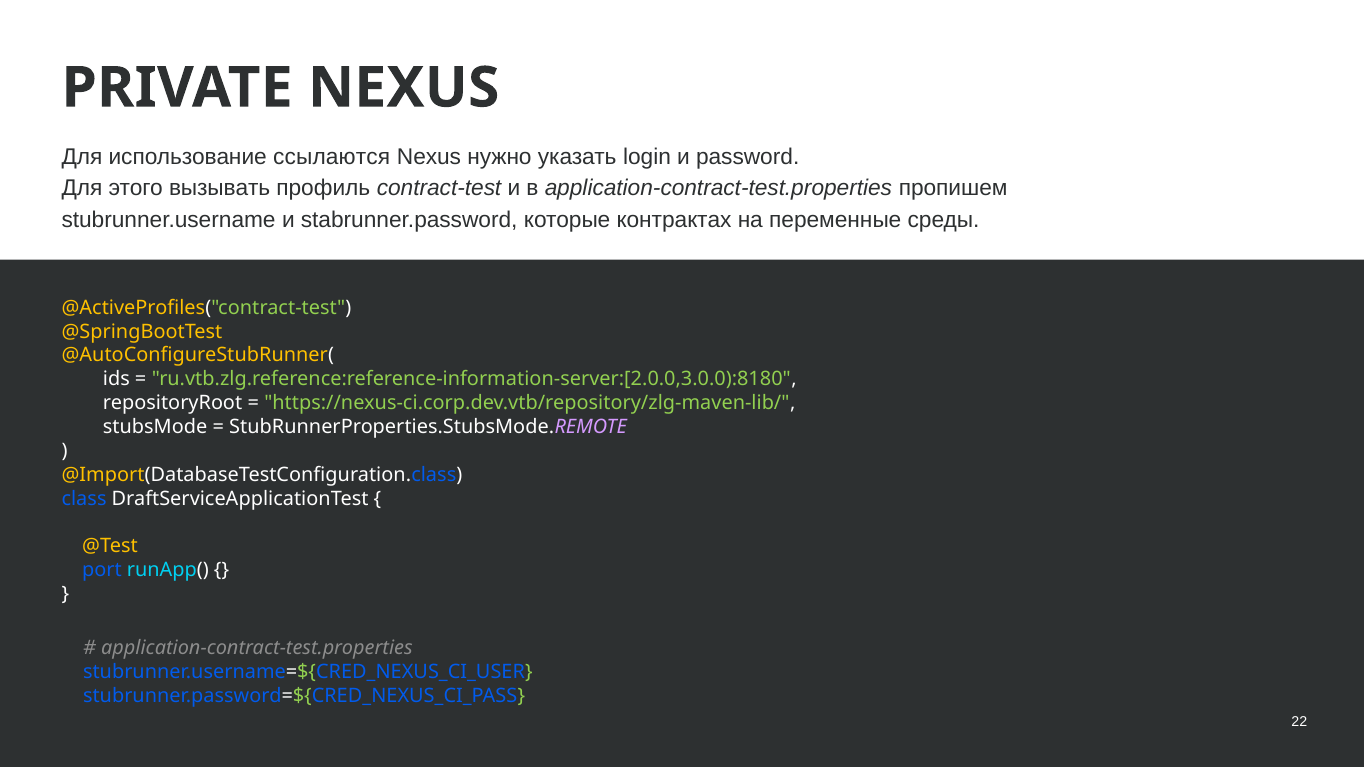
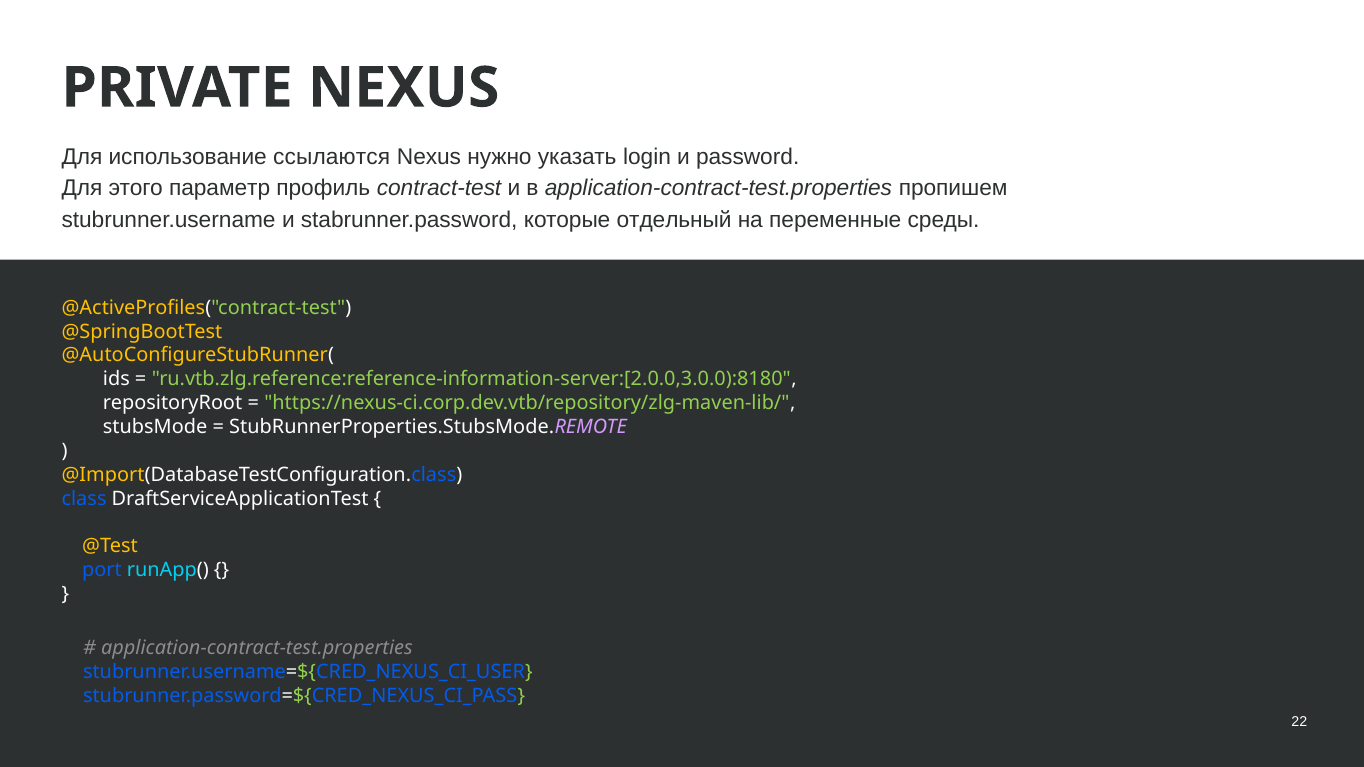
вызывать: вызывать -> параметр (220, 189)
контрактах: контрактах -> отдельный (674, 220)
